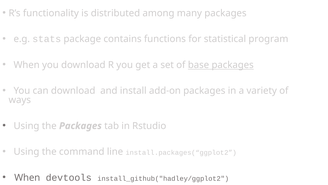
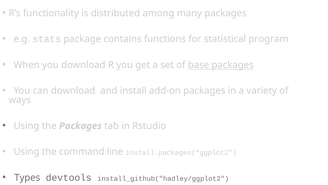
When: When -> Types (27, 177)
